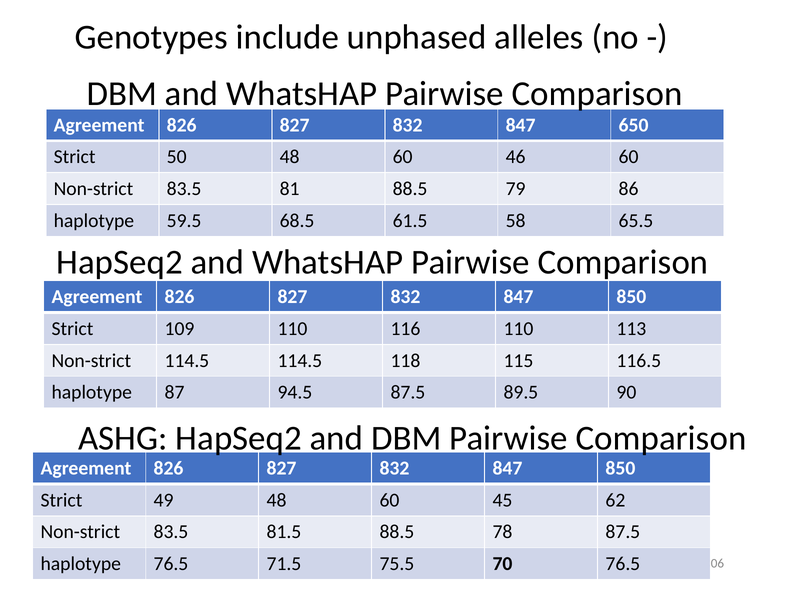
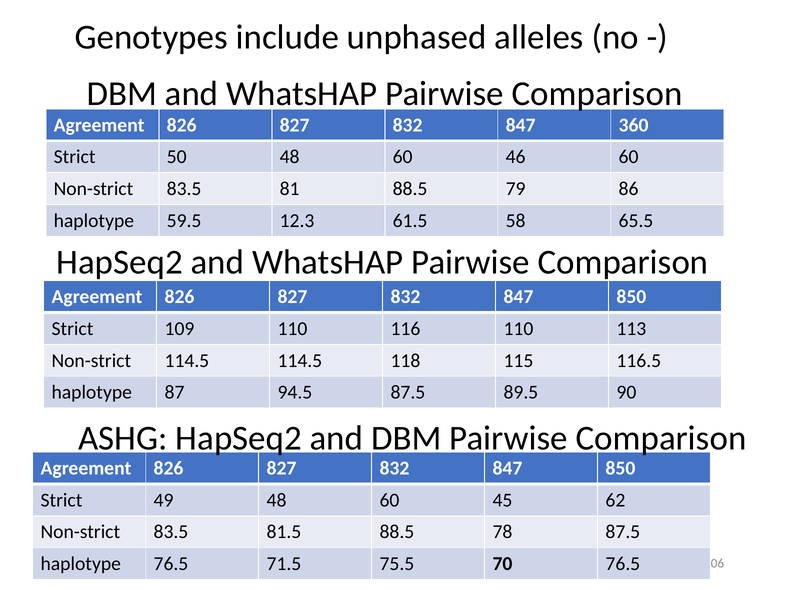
650: 650 -> 360 (634, 125)
68.5: 68.5 -> 12.3 (297, 221)
